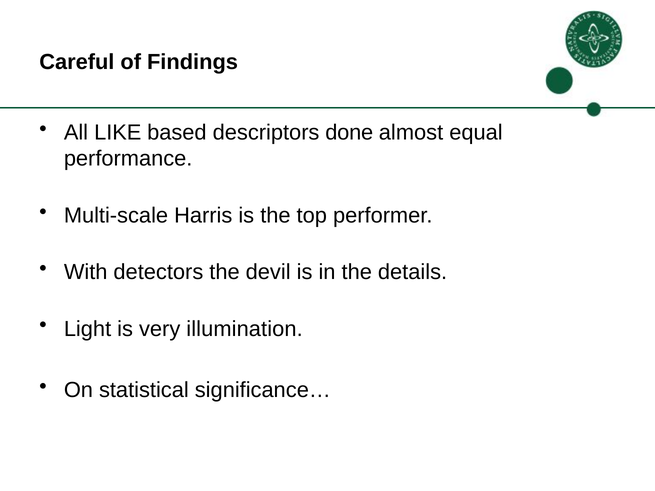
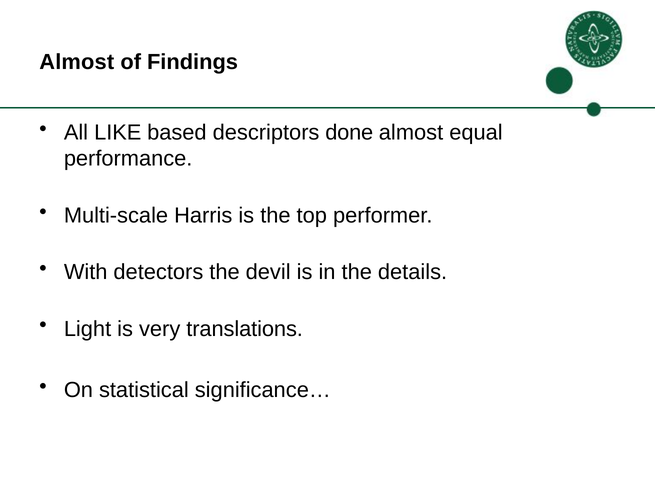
Careful: Careful -> Almost (77, 62)
illumination: illumination -> translations (245, 329)
